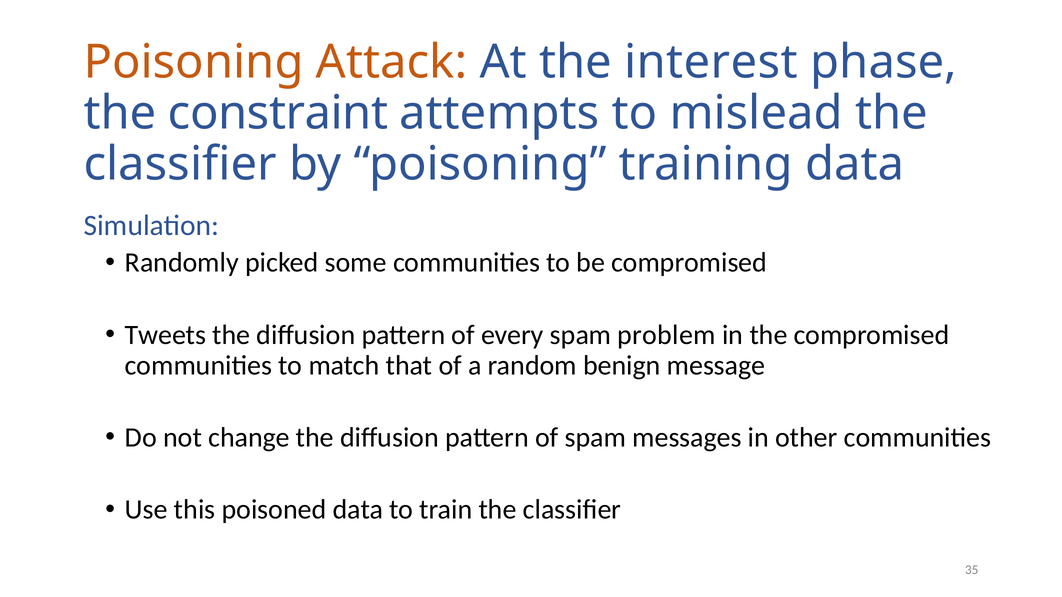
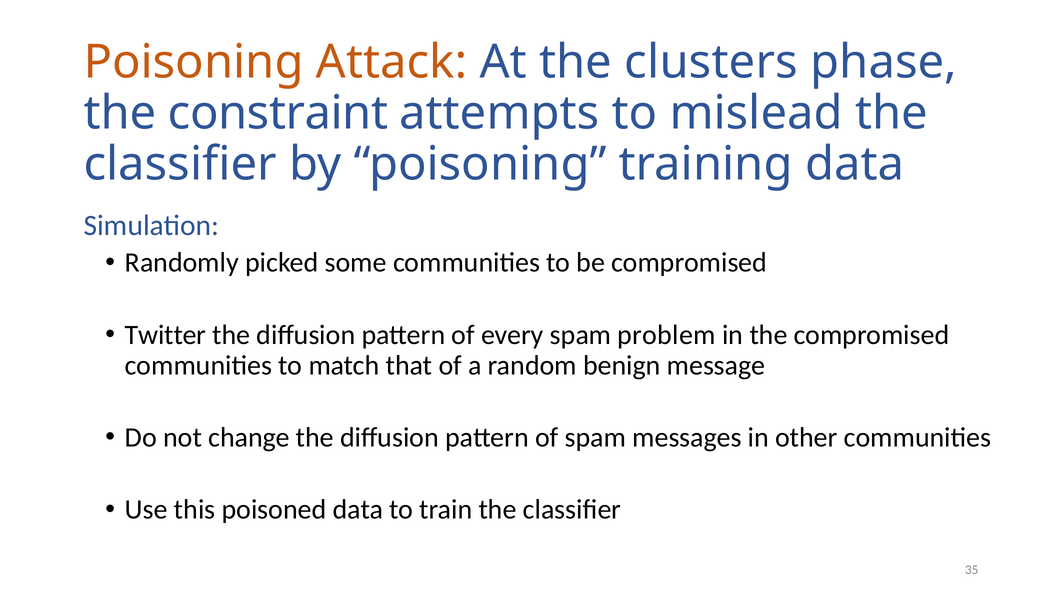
interest: interest -> clusters (711, 62)
Tweets: Tweets -> Twitter (166, 335)
